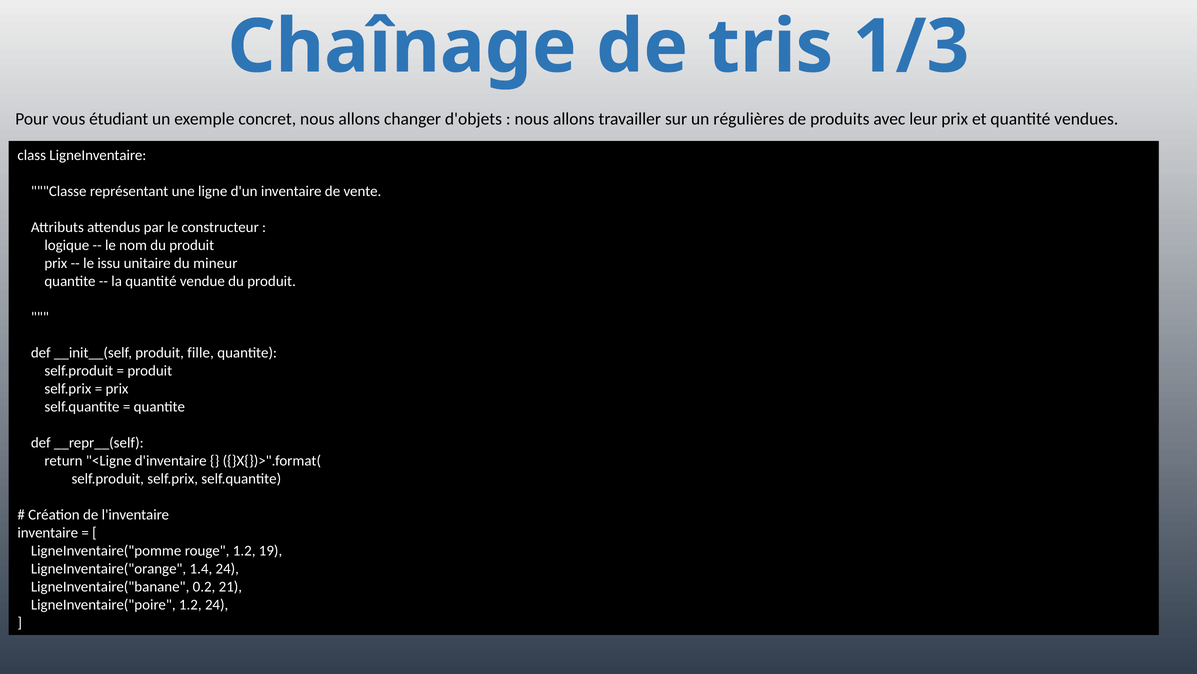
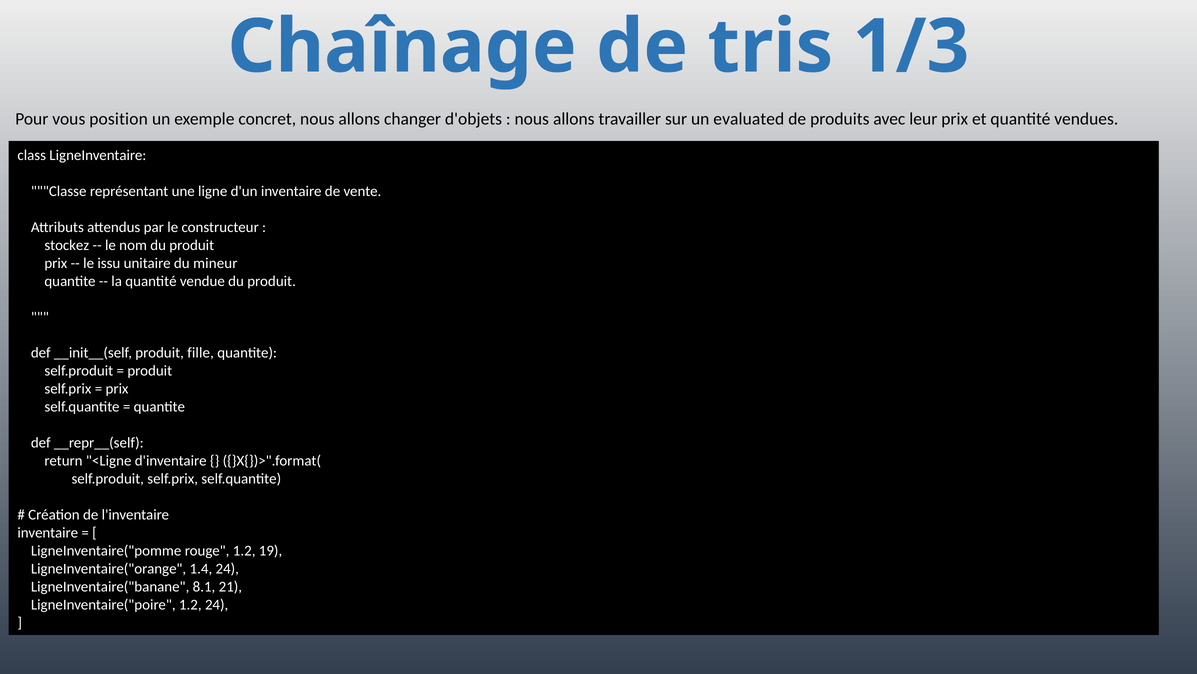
étudiant: étudiant -> position (119, 119)
régulières: régulières -> evaluated (749, 119)
logique: logique -> stockez (67, 245)
0.2: 0.2 -> 8.1 (204, 586)
